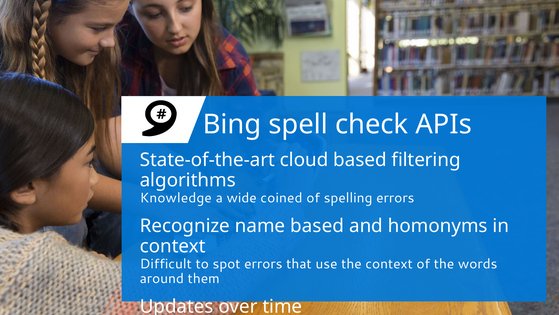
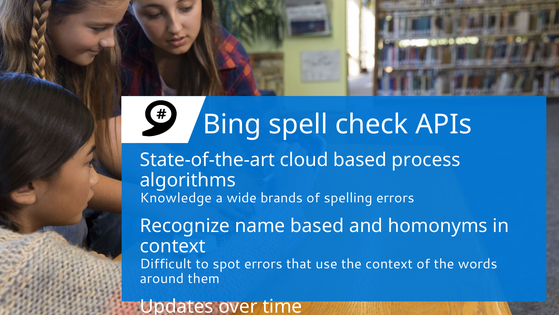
filtering: filtering -> process (426, 160)
wide coined: coined -> brands (282, 198)
